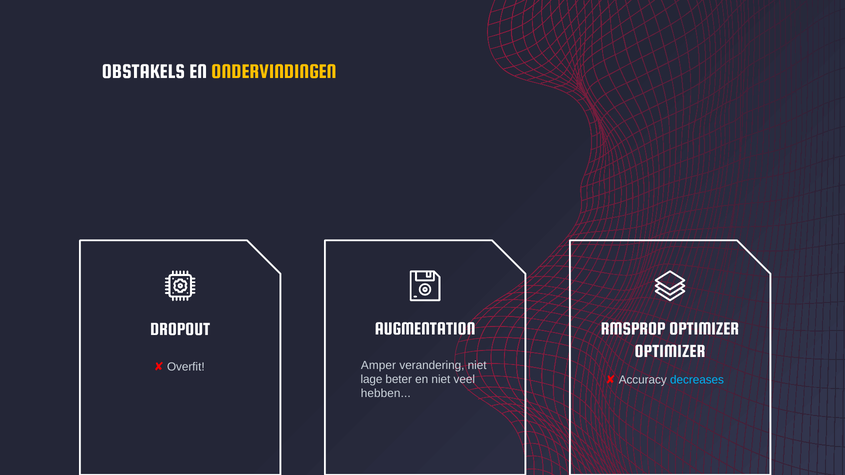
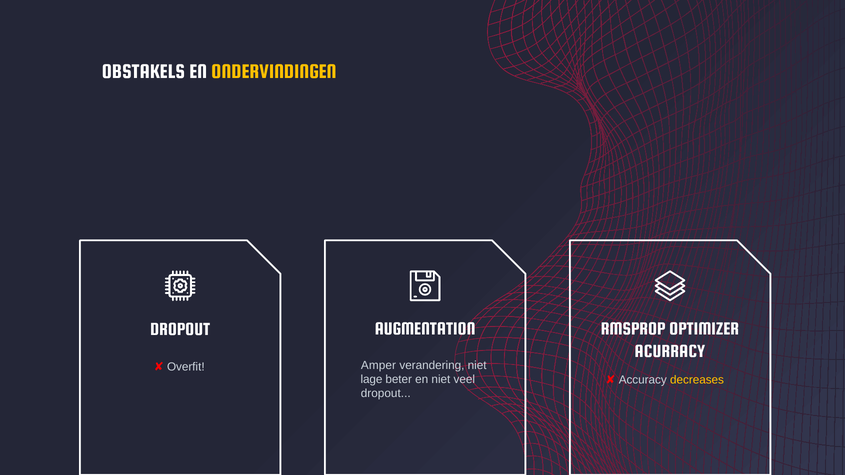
OPTIMIZER: OPTIMIZER -> ACURRACY (670, 351)
decreases colour: light blue -> yellow (697, 380)
hebben: hebben -> dropout (386, 394)
